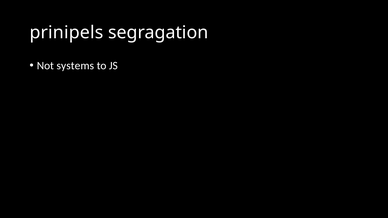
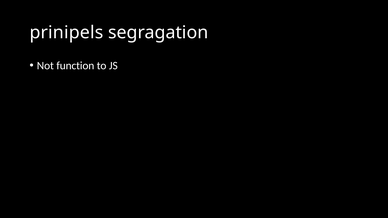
systems: systems -> function (75, 66)
